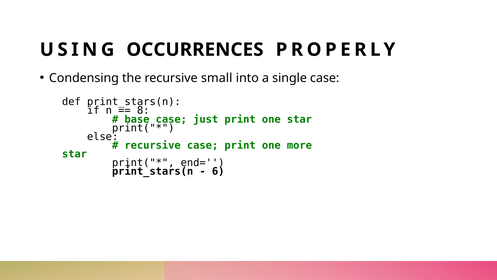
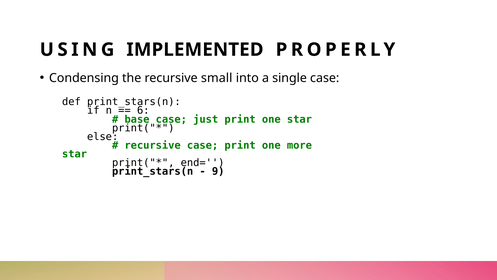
OCCURRENCES: OCCURRENCES -> IMPLEMENTED (195, 50)
8: 8 -> 6 (143, 110)
6: 6 -> 9 (218, 171)
